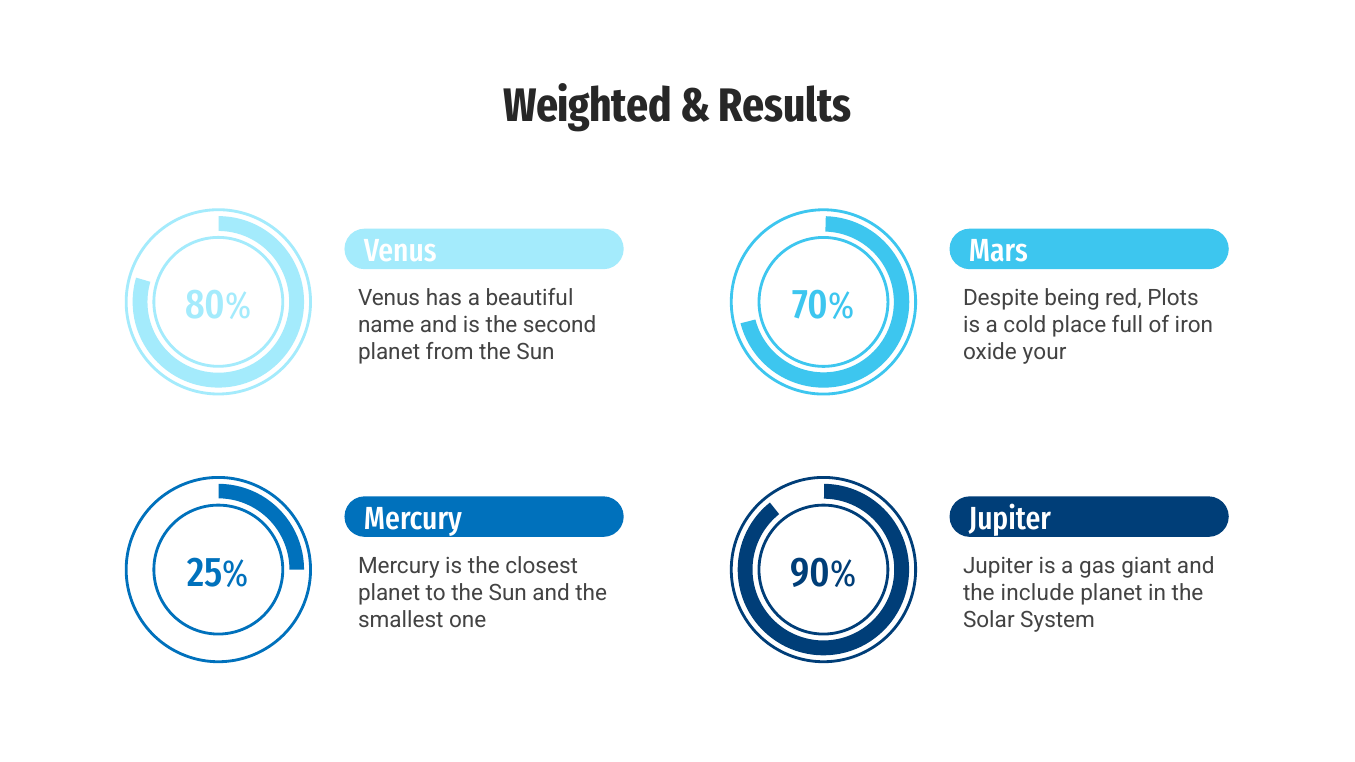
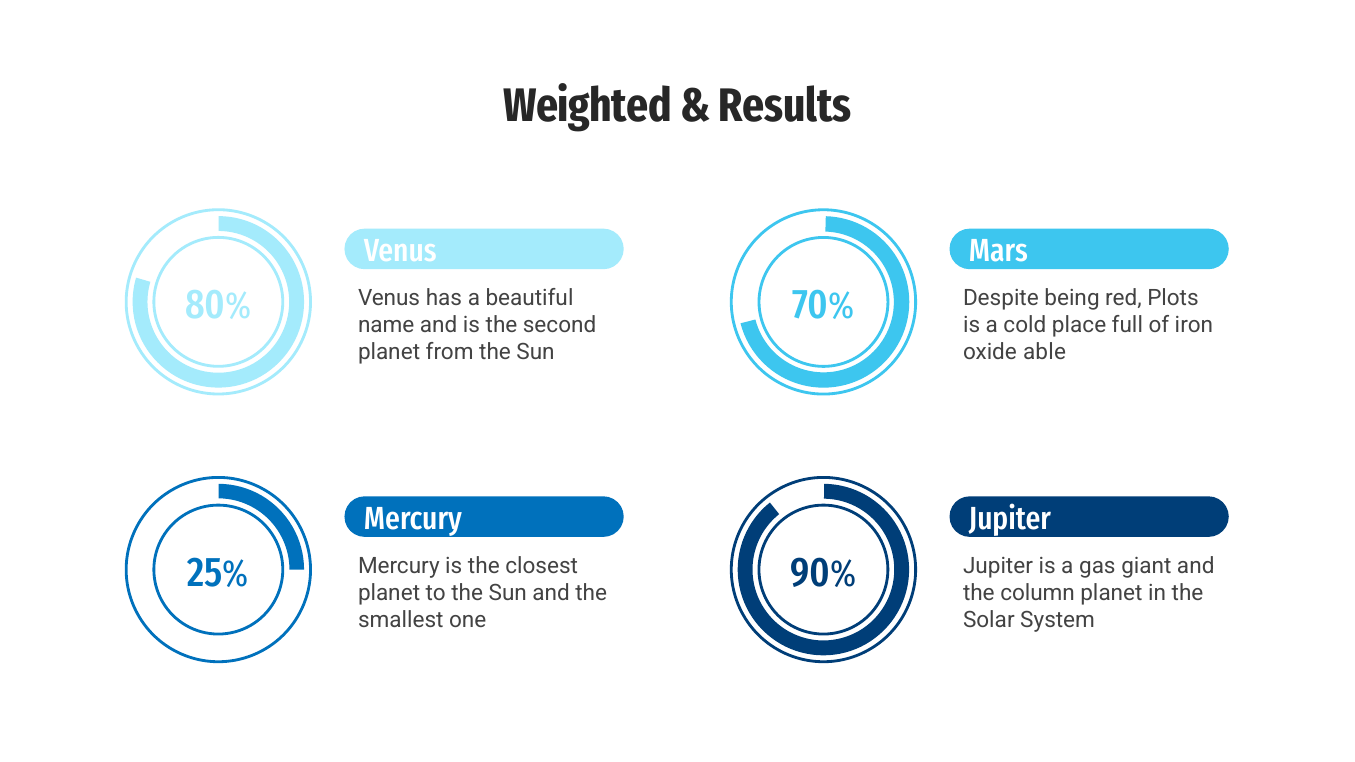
your: your -> able (1045, 352)
include: include -> column (1038, 593)
